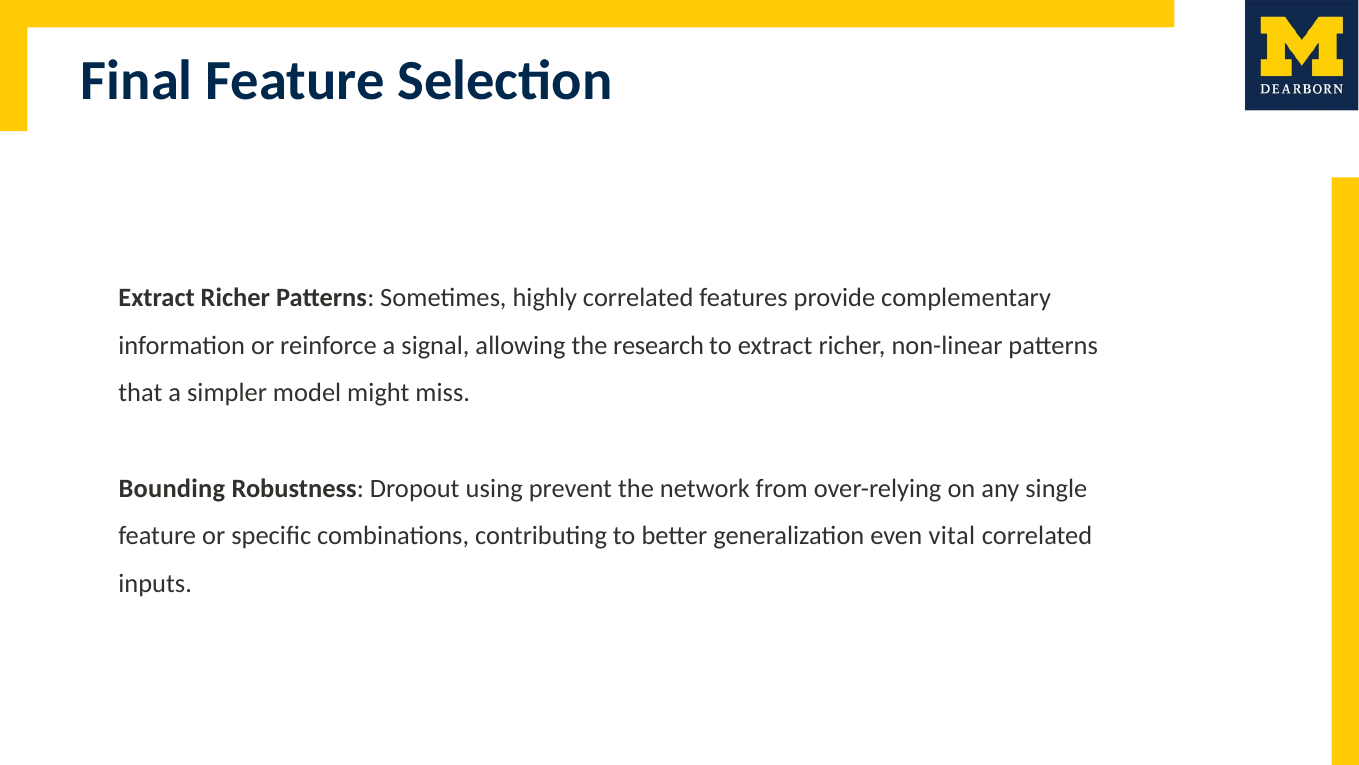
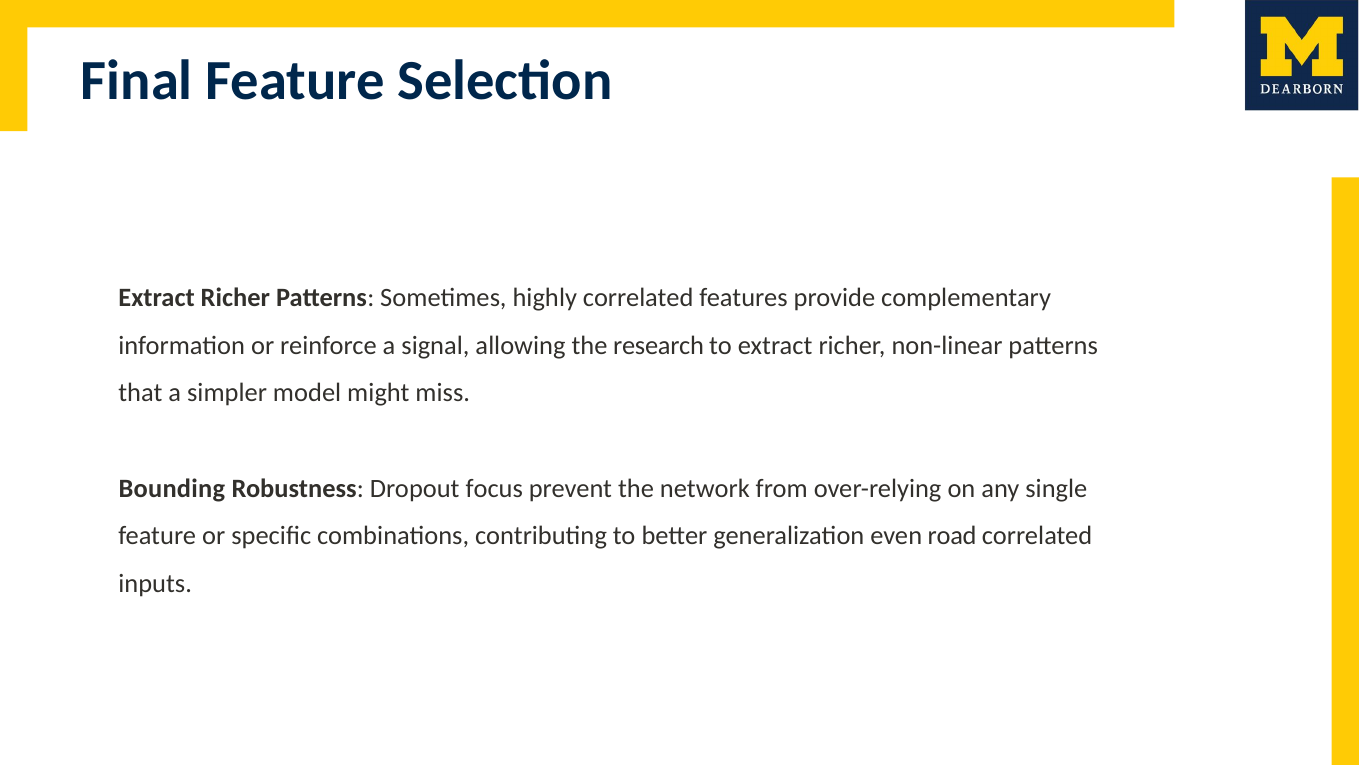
using: using -> focus (494, 488)
vital: vital -> road (952, 536)
